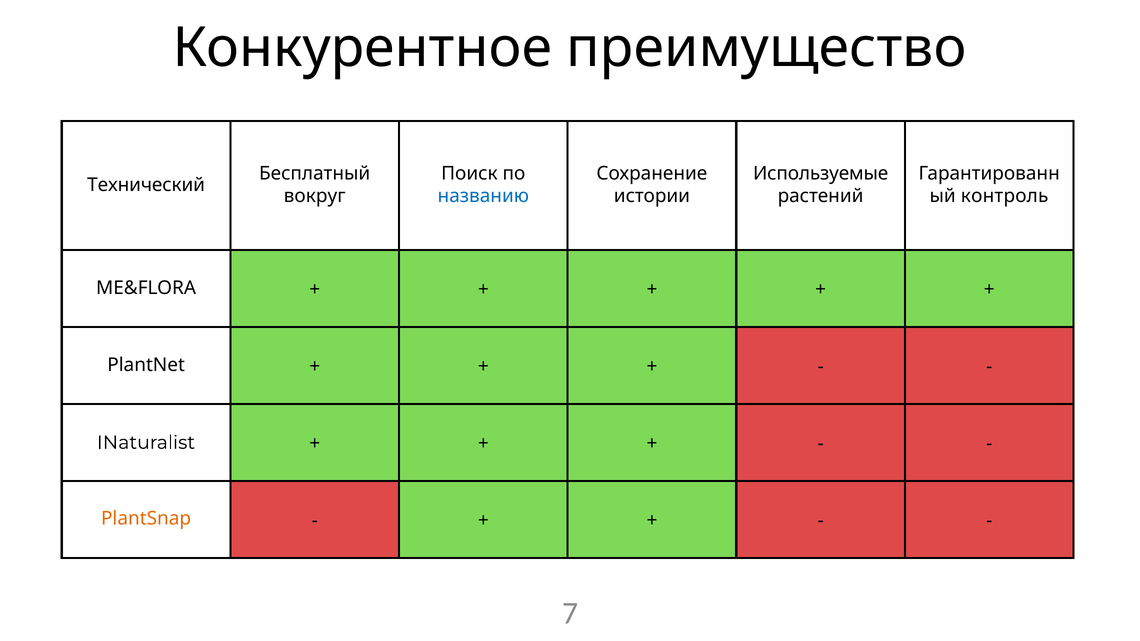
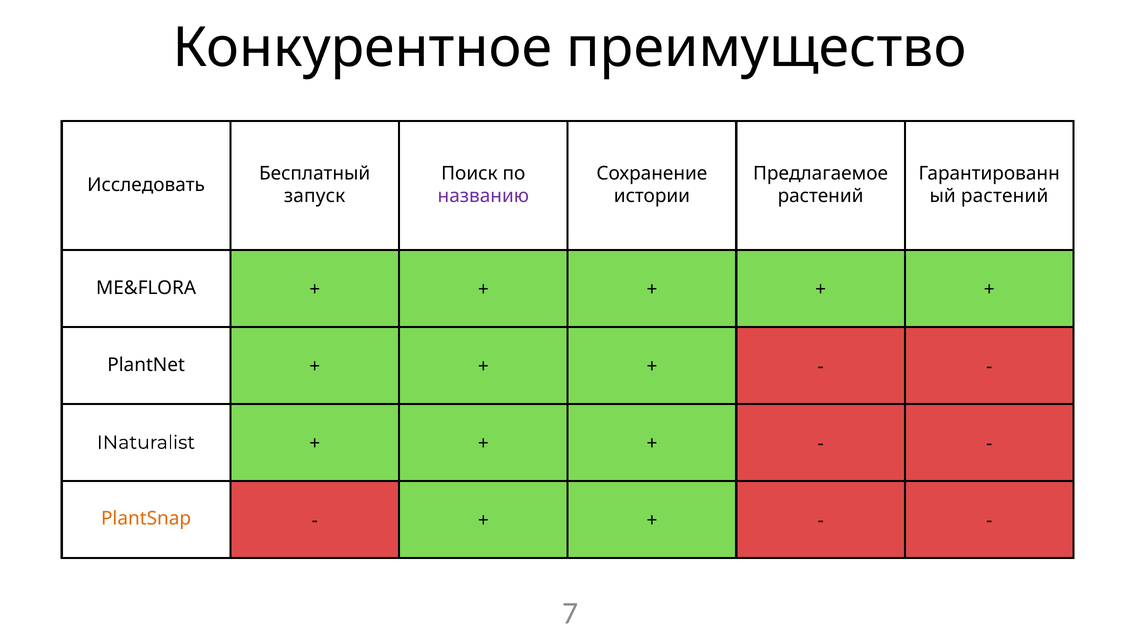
Используемые: Используемые -> Предлагаемое (821, 174)
Технический: Технический -> Исследовать (146, 185)
вокруг: вокруг -> запуск (315, 196)
названию colour: blue -> purple (483, 196)
контроль: контроль -> растений (1005, 196)
